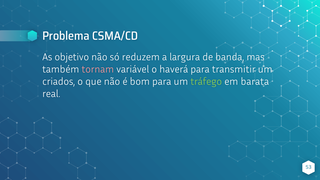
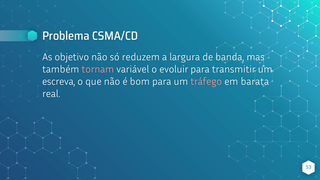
haverá: haverá -> evoluir (174, 69)
criados: criados -> escreva (59, 81)
tráfego colour: light green -> pink (206, 81)
